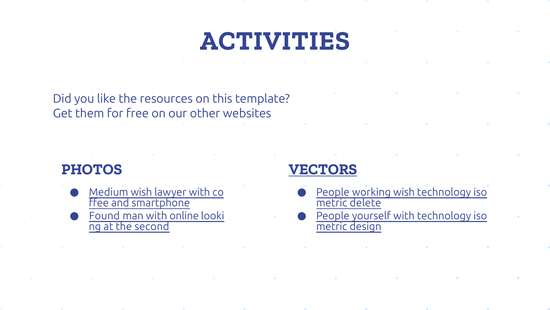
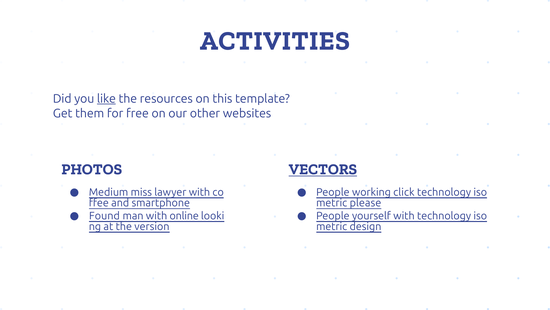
like underline: none -> present (106, 99)
Medium wish: wish -> miss (141, 192)
working wish: wish -> click (404, 192)
delete: delete -> please (365, 203)
second: second -> version (152, 226)
